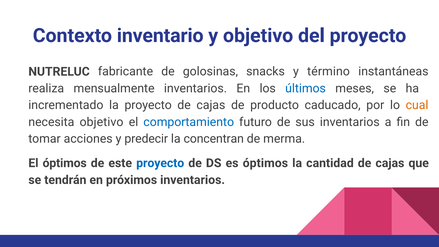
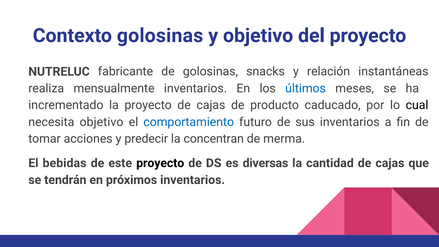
Contexto inventario: inventario -> golosinas (160, 36)
término: término -> relación (329, 72)
cual colour: orange -> black (417, 105)
El óptimos: óptimos -> bebidas (65, 163)
proyecto colour: blue -> black (160, 163)
es óptimos: óptimos -> diversas (265, 163)
